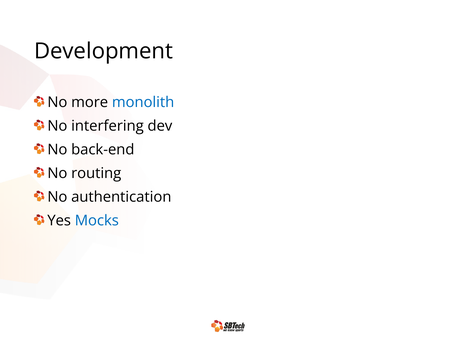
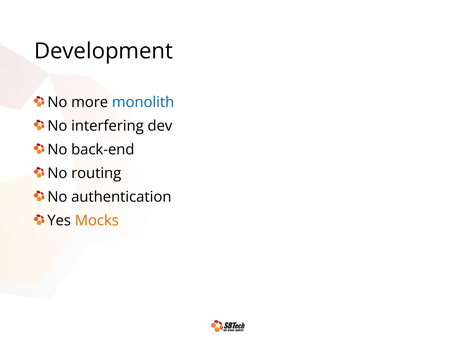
Mocks colour: blue -> orange (97, 221)
